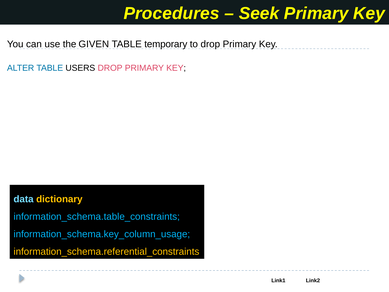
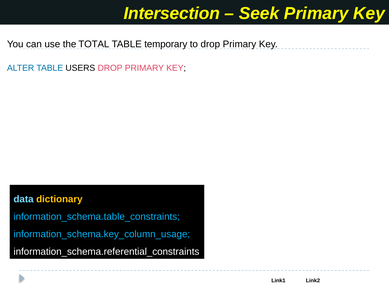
Procedures: Procedures -> Intersection (172, 13)
GIVEN: GIVEN -> TOTAL (94, 44)
information_schema.referential_constraints colour: yellow -> white (106, 251)
